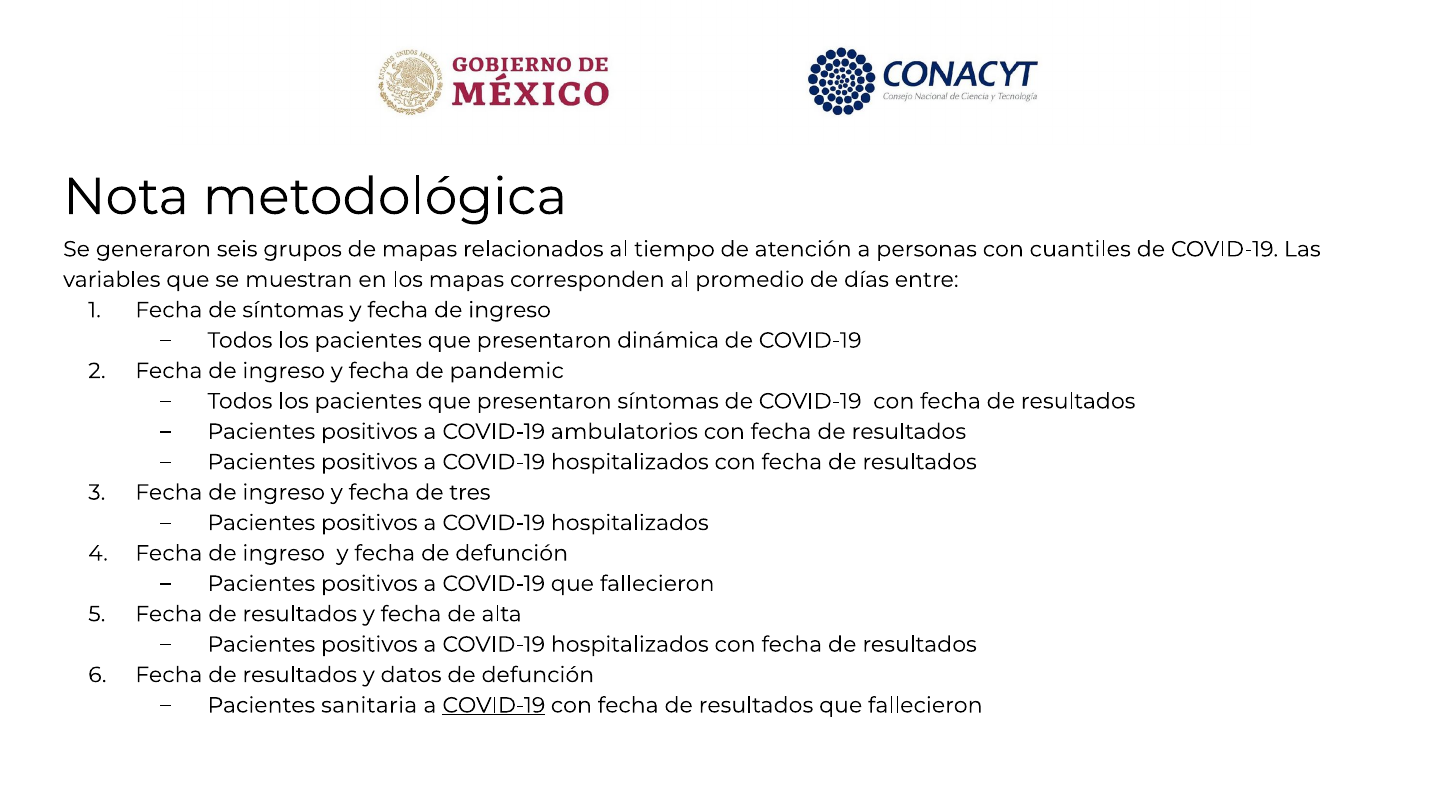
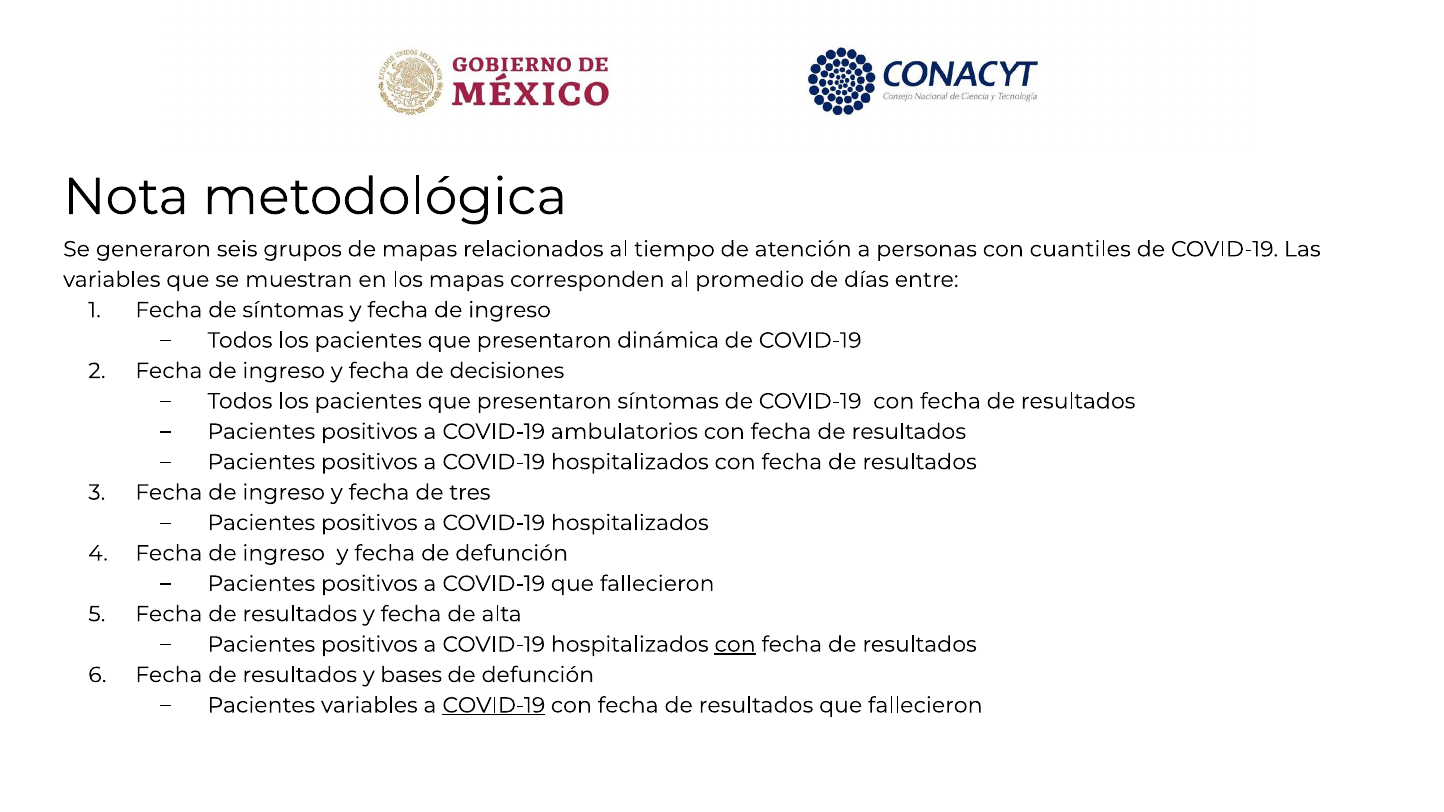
pandemic: pandemic -> decisiones (507, 371)
con underline: none -> present (735, 645)
datos: datos -> bases (411, 675)
Pacientes sanitaria: sanitaria -> variables (369, 706)
